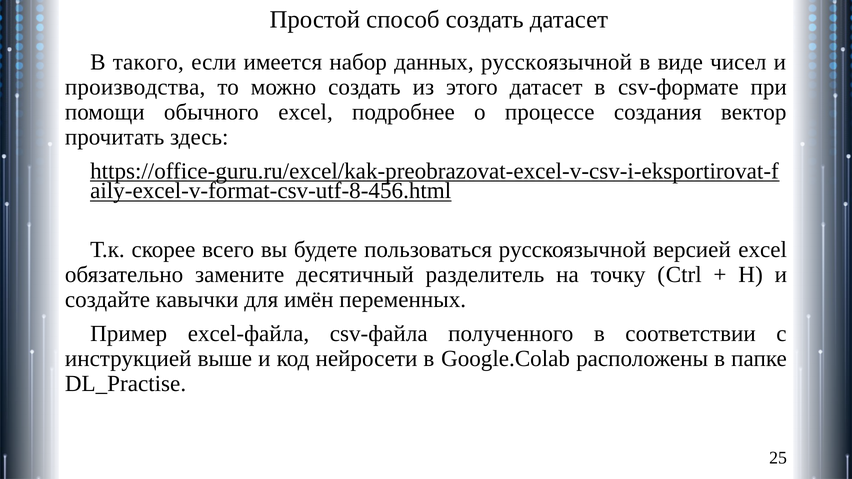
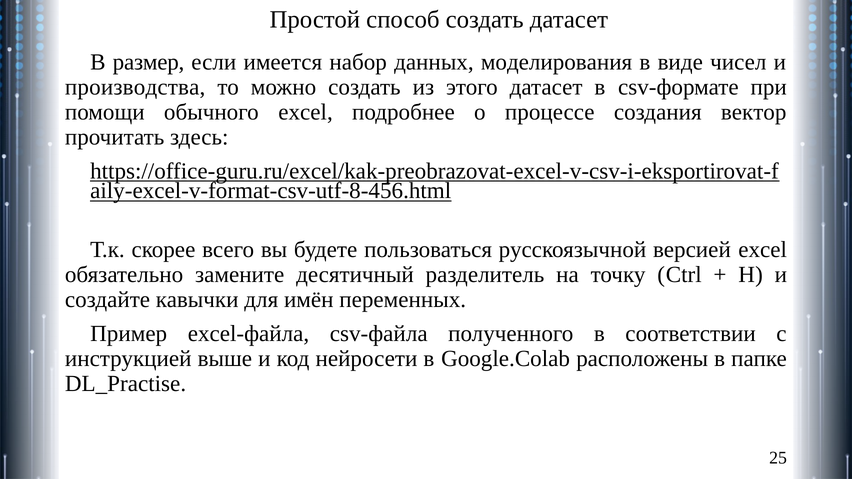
такого: такого -> размер (149, 62)
данных русскоязычной: русскоязычной -> моделирования (557, 62)
